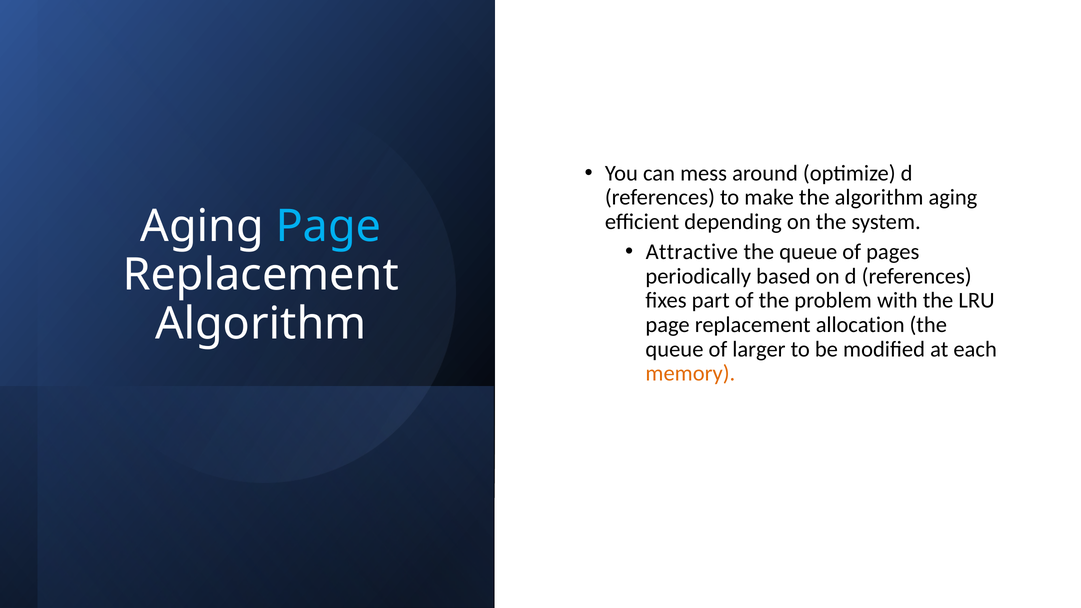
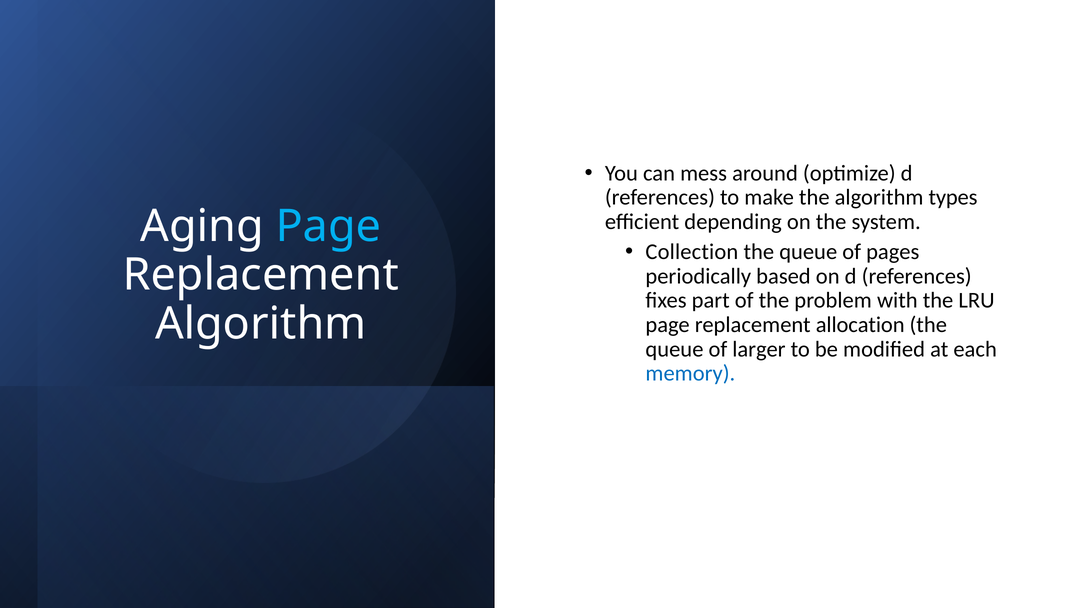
algorithm aging: aging -> types (953, 197)
Attractive: Attractive -> Collection (692, 252)
memory colour: orange -> blue (690, 374)
